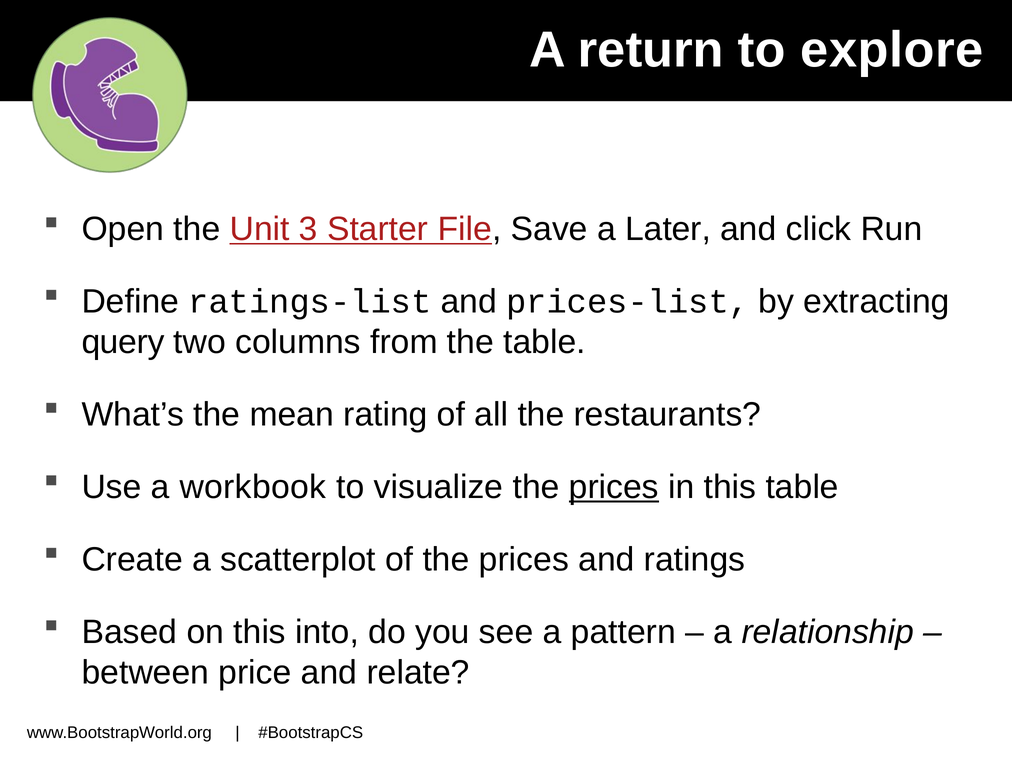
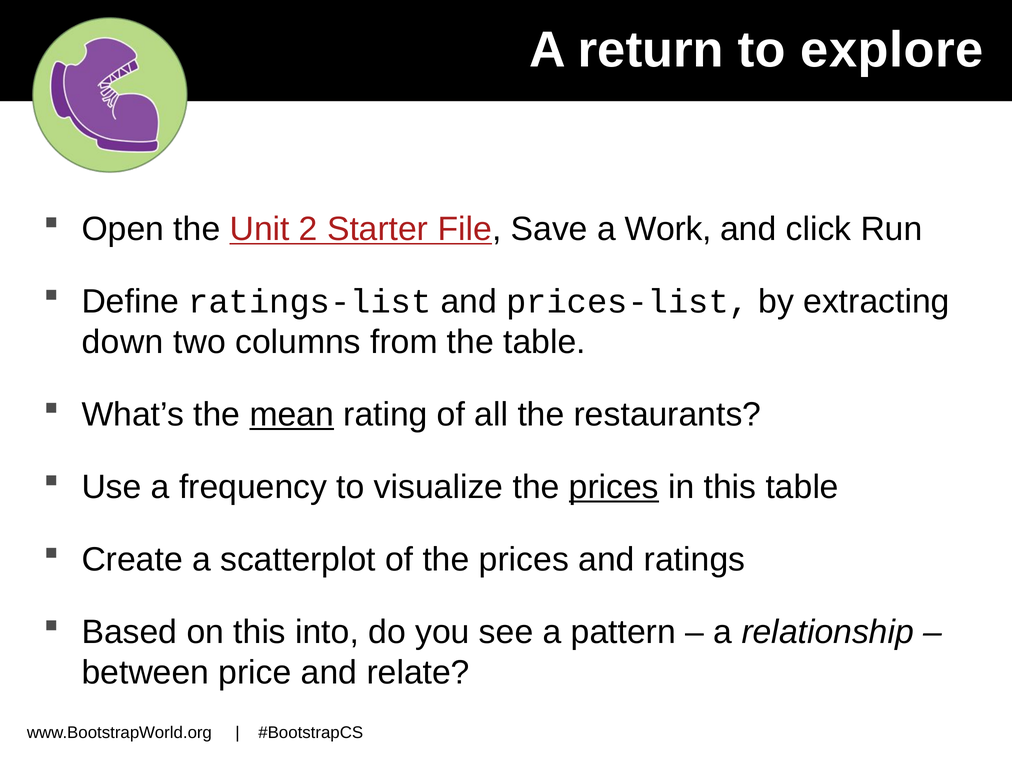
3: 3 -> 2 (308, 229)
Later: Later -> Work (668, 229)
query: query -> down (123, 342)
mean underline: none -> present (292, 414)
workbook: workbook -> frequency (253, 487)
